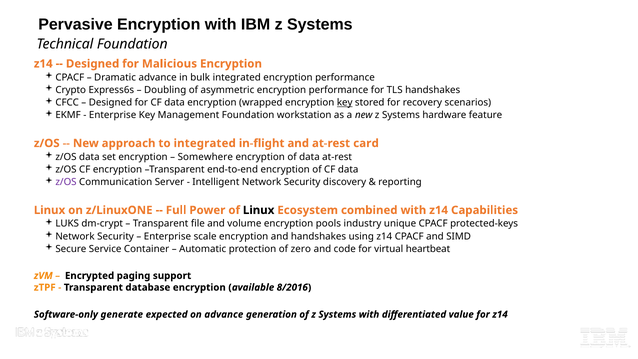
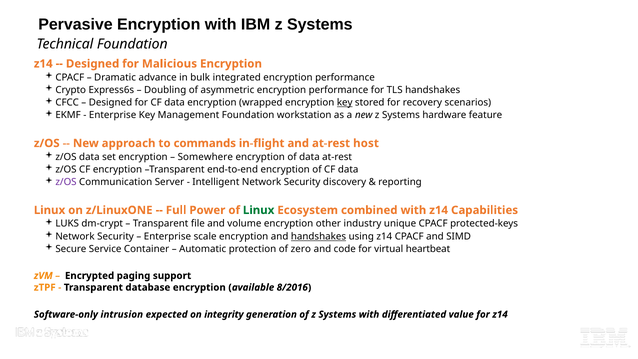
to integrated: integrated -> commands (205, 143)
card: card -> host (366, 143)
Linux colour: black -> green (259, 210)
pools: pools -> other (328, 224)
handshakes underline: none -> present (319, 236)
generate: generate -> intrusion (122, 314)
on advance: advance -> integrity (224, 314)
